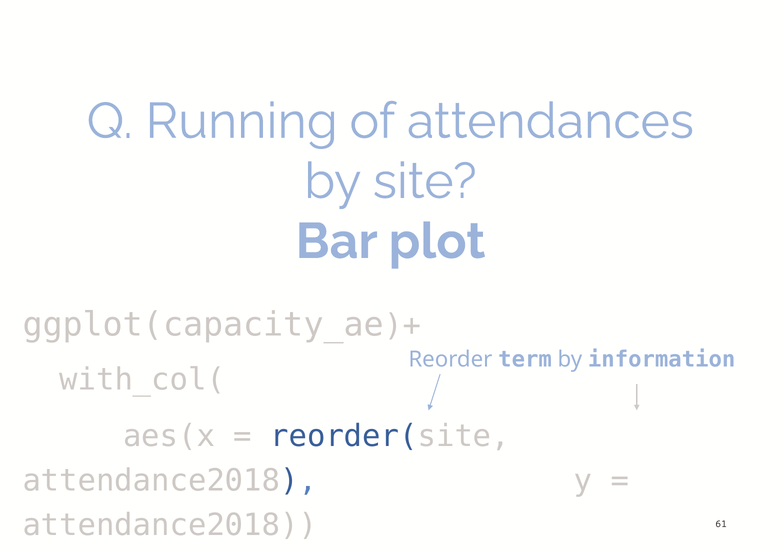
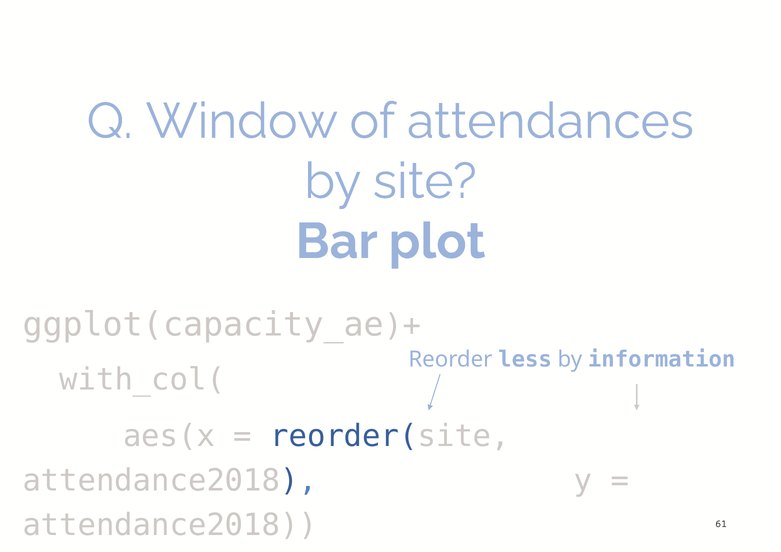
Running: Running -> Window (242, 121)
term: term -> less (525, 359)
